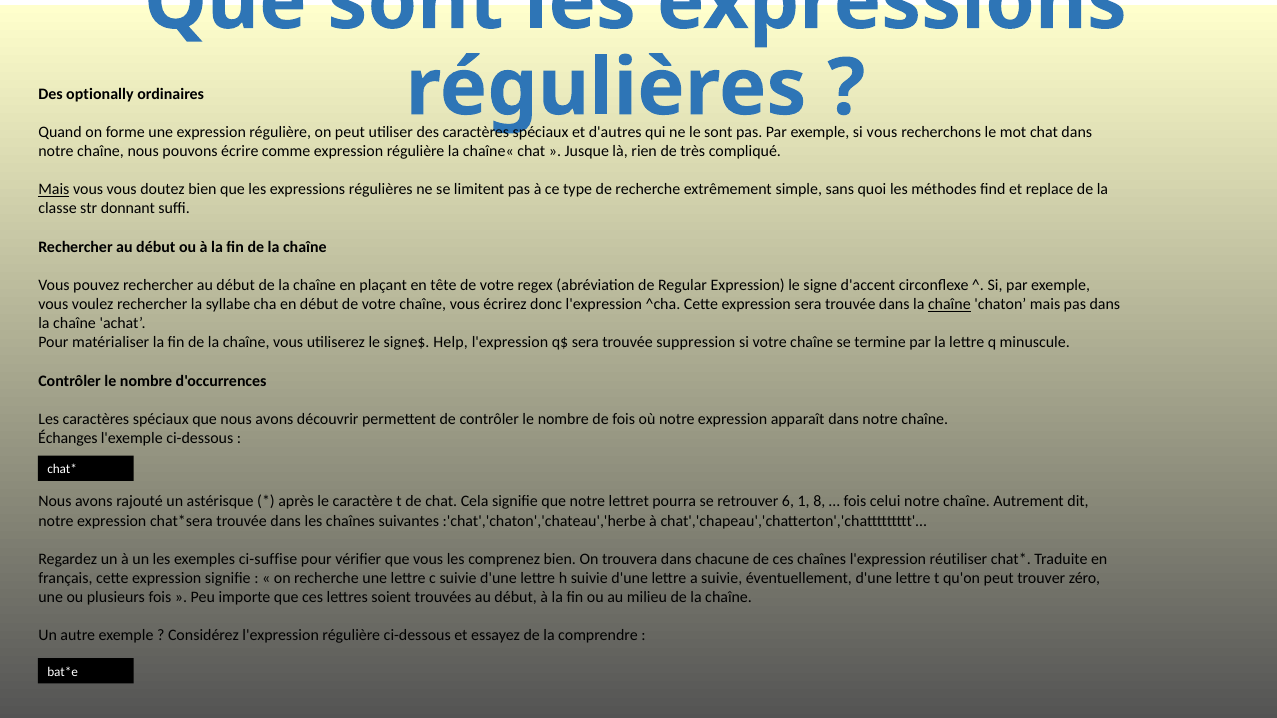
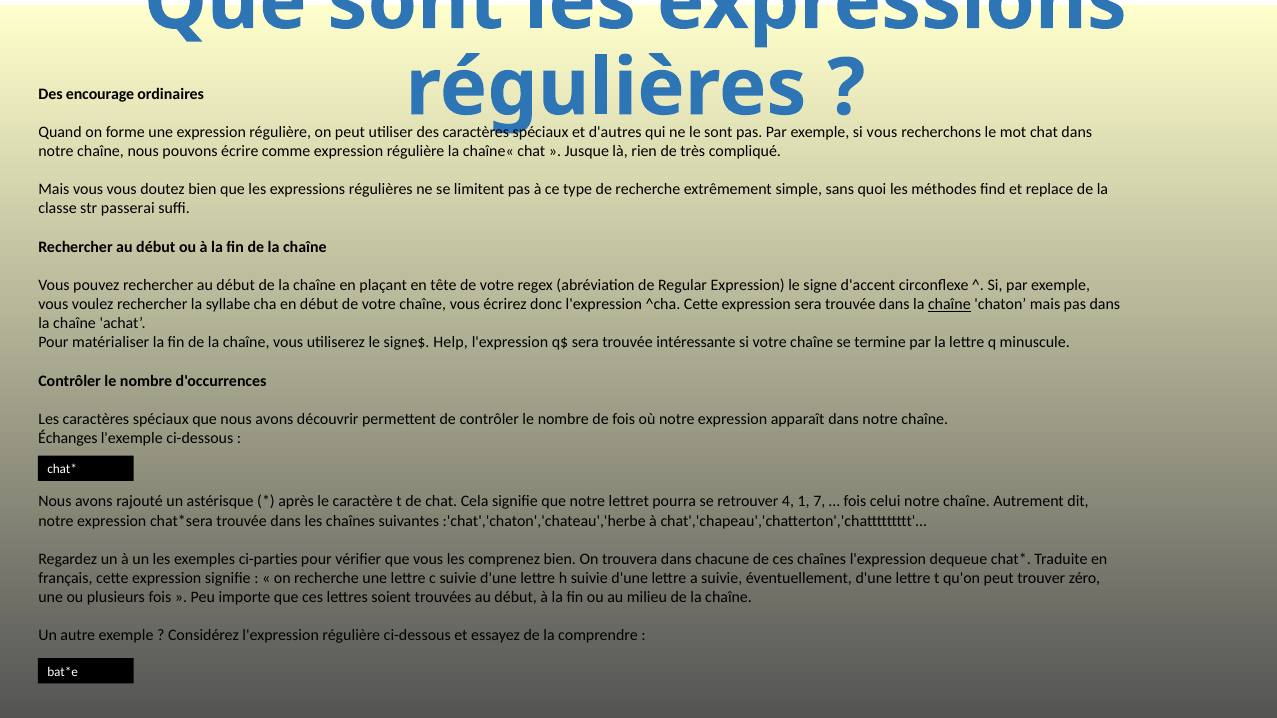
optionally: optionally -> encourage (100, 94)
Mais underline: present -> none (54, 190)
donnant: donnant -> passerai (128, 209)
suppression: suppression -> intéressante (696, 343)
6: 6 -> 4 (788, 502)
8: 8 -> 7 (819, 502)
ci-suffise: ci-suffise -> ci-parties (268, 559)
réutiliser: réutiliser -> dequeue (958, 559)
